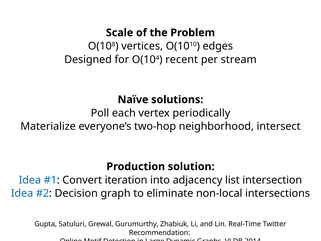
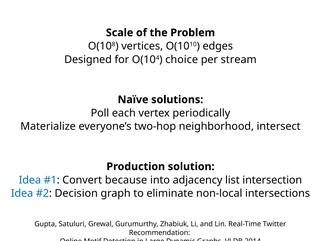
recent: recent -> choice (182, 59)
iteration: iteration -> because (126, 180)
